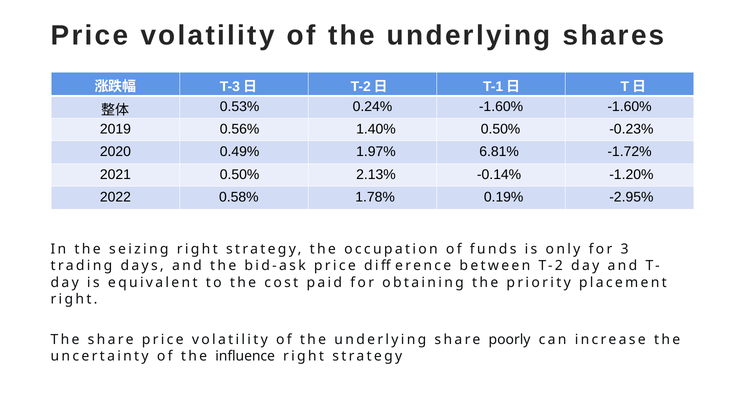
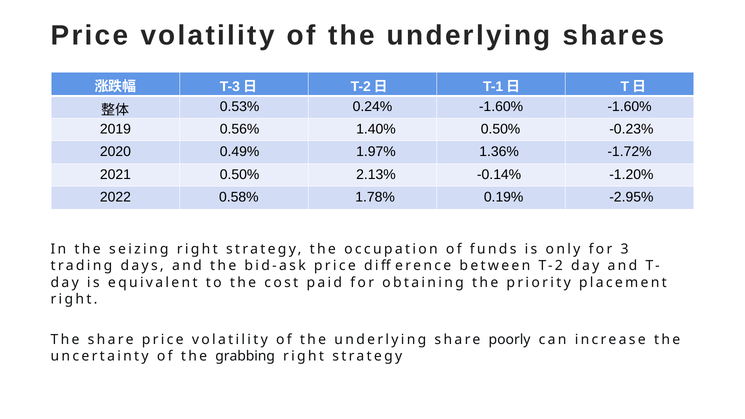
6.81%: 6.81% -> 1.36% (499, 152)
influence: influence -> grabbing (245, 356)
